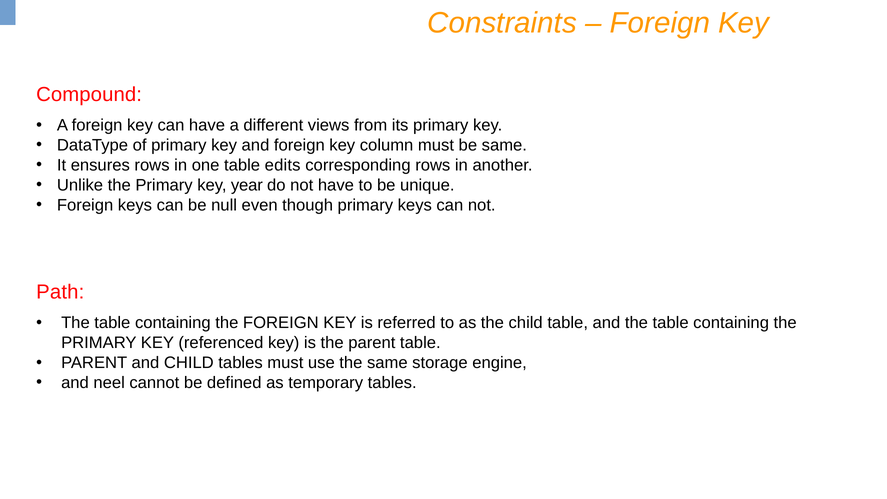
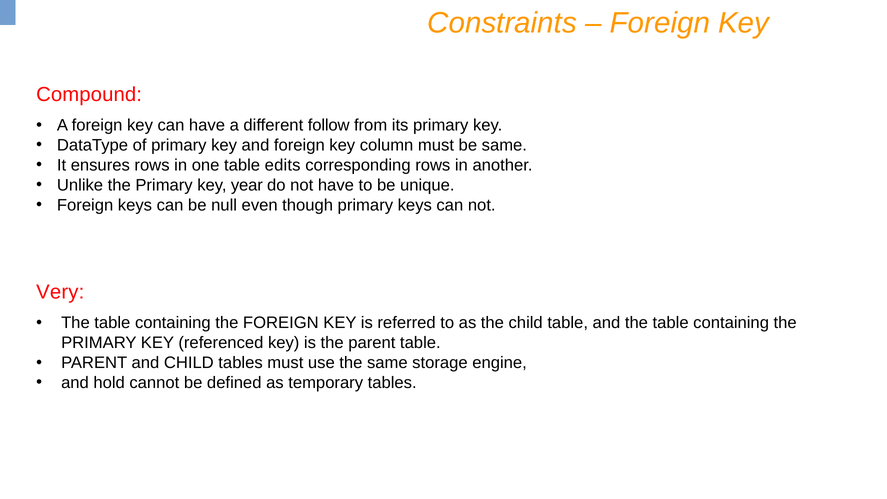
views: views -> follow (329, 125)
Path: Path -> Very (60, 292)
neel: neel -> hold (109, 383)
